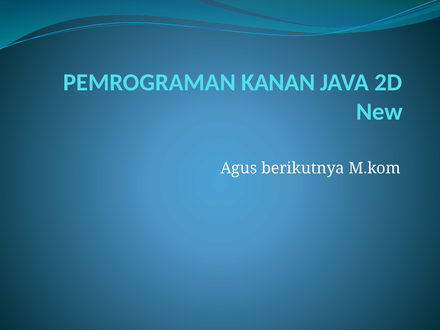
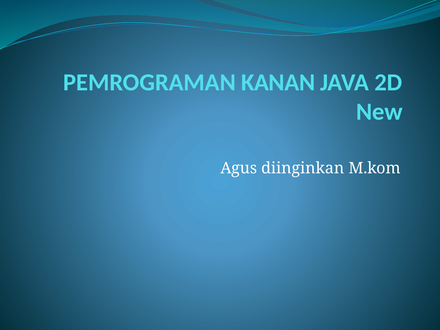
berikutnya: berikutnya -> diinginkan (303, 168)
